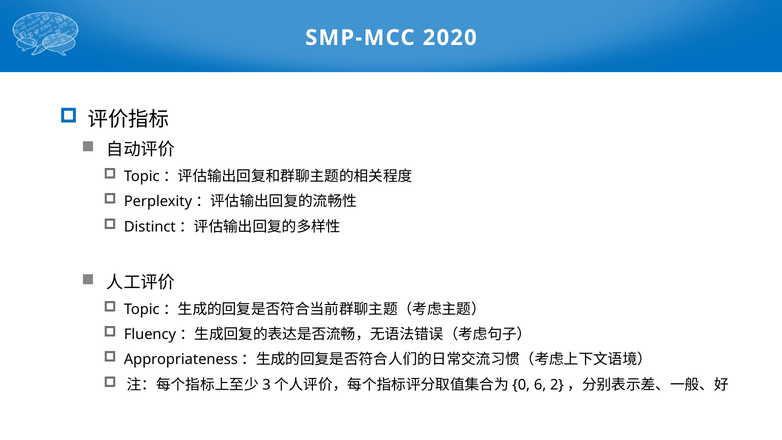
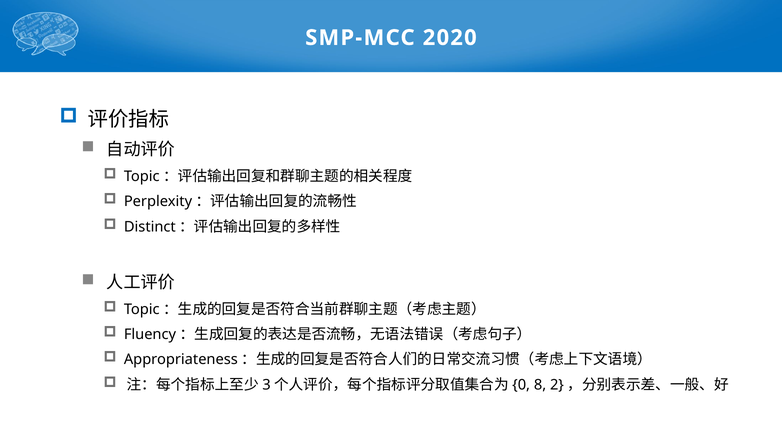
6: 6 -> 8 (540, 385)
